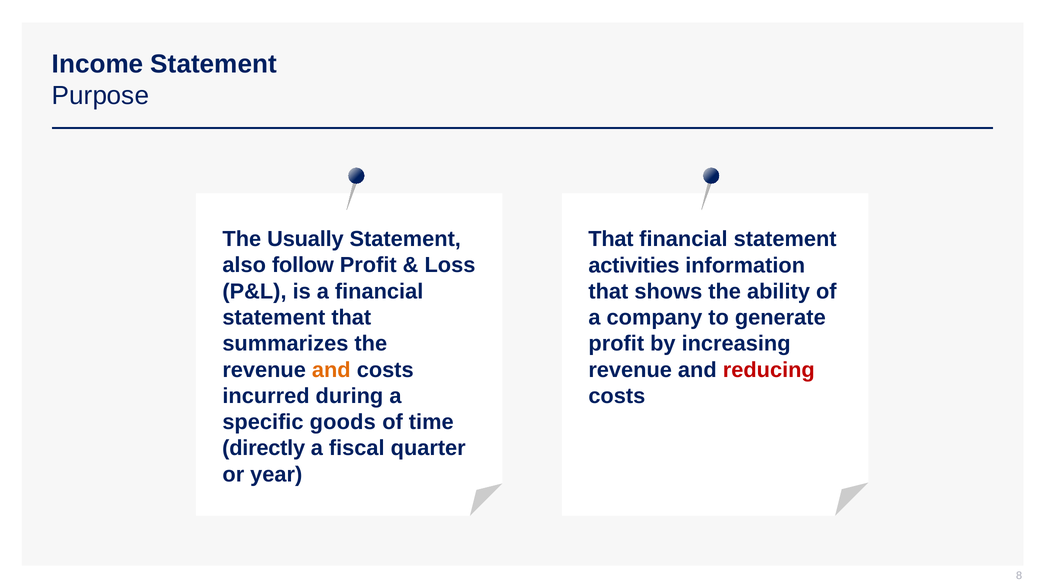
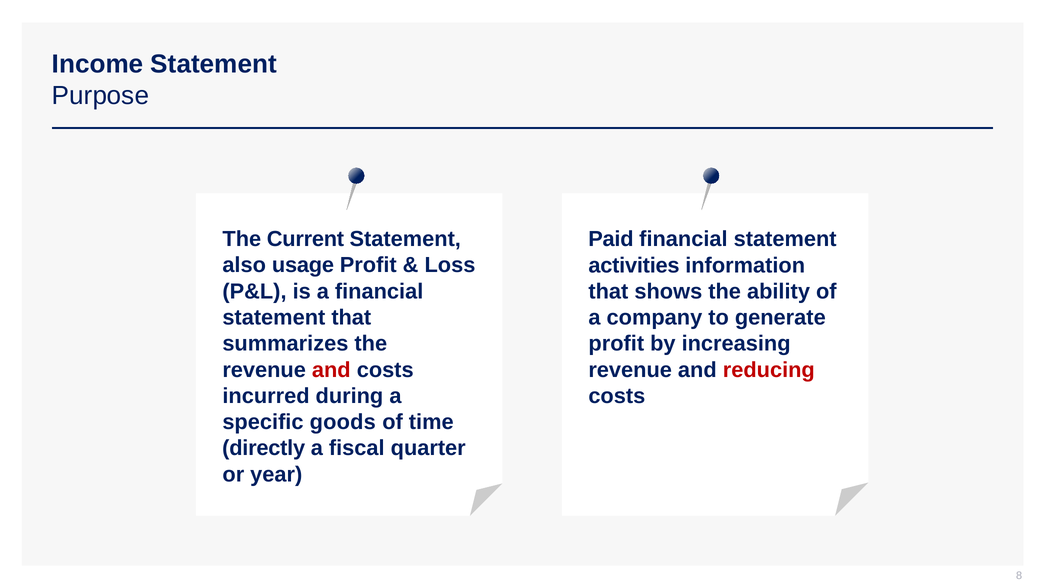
Usually: Usually -> Current (305, 239)
That: That -> Paid (611, 239)
follow: follow -> usage (303, 265)
and colour: orange -> red (331, 370)
